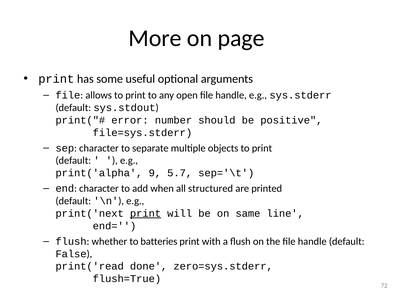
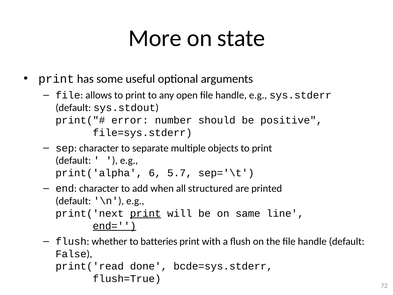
page: page -> state (241, 38)
9: 9 -> 6 (155, 173)
end= underline: none -> present (114, 226)
zero=sys.stderr: zero=sys.stderr -> bcde=sys.stderr (223, 266)
